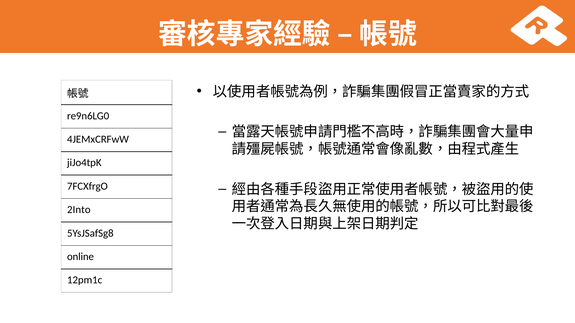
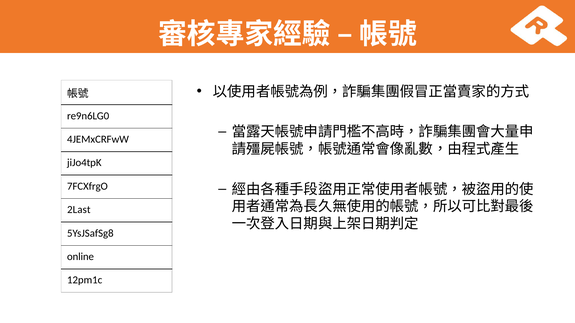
2Into: 2Into -> 2Last (79, 210)
